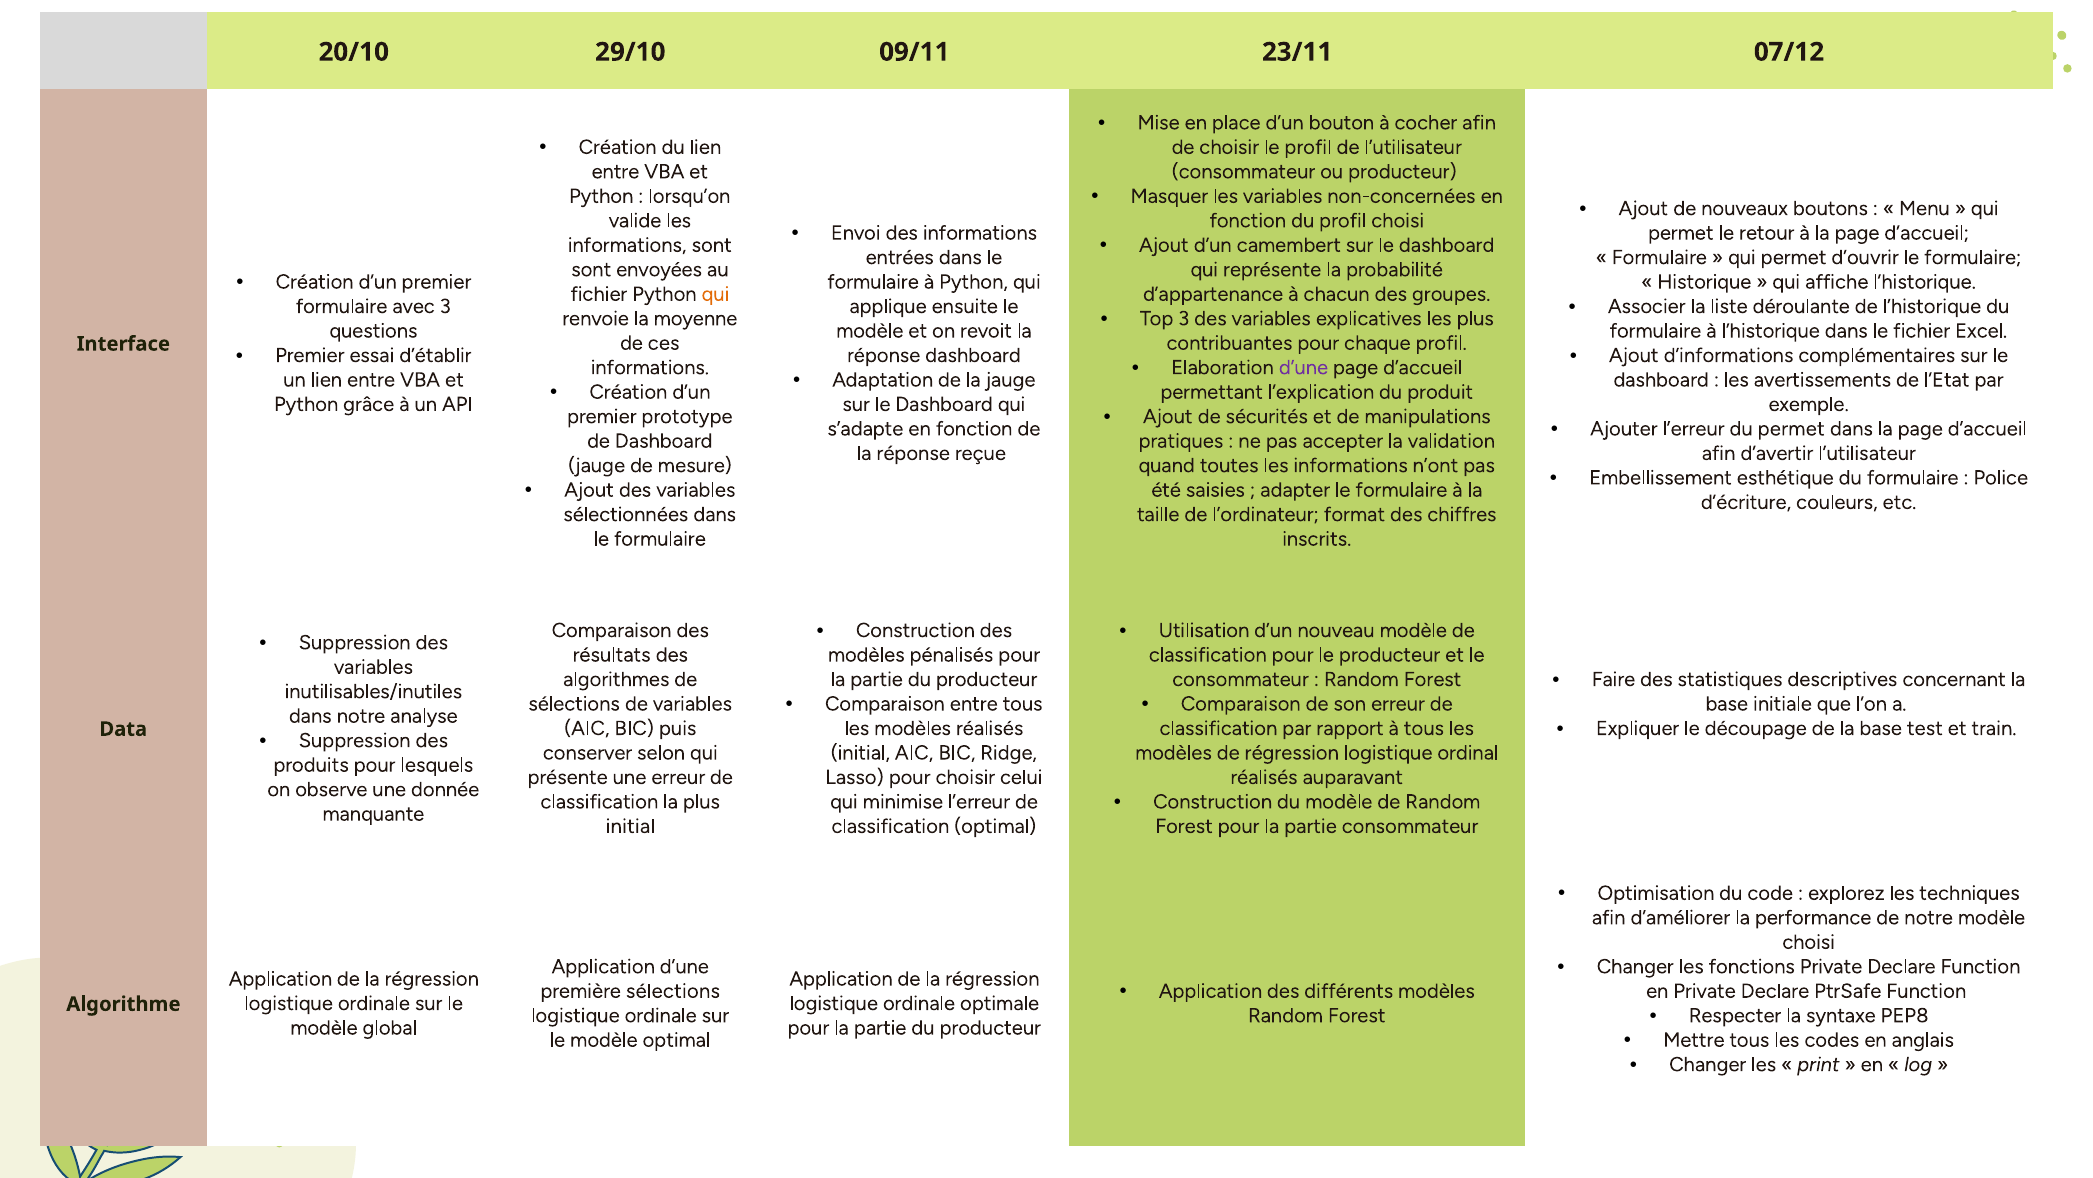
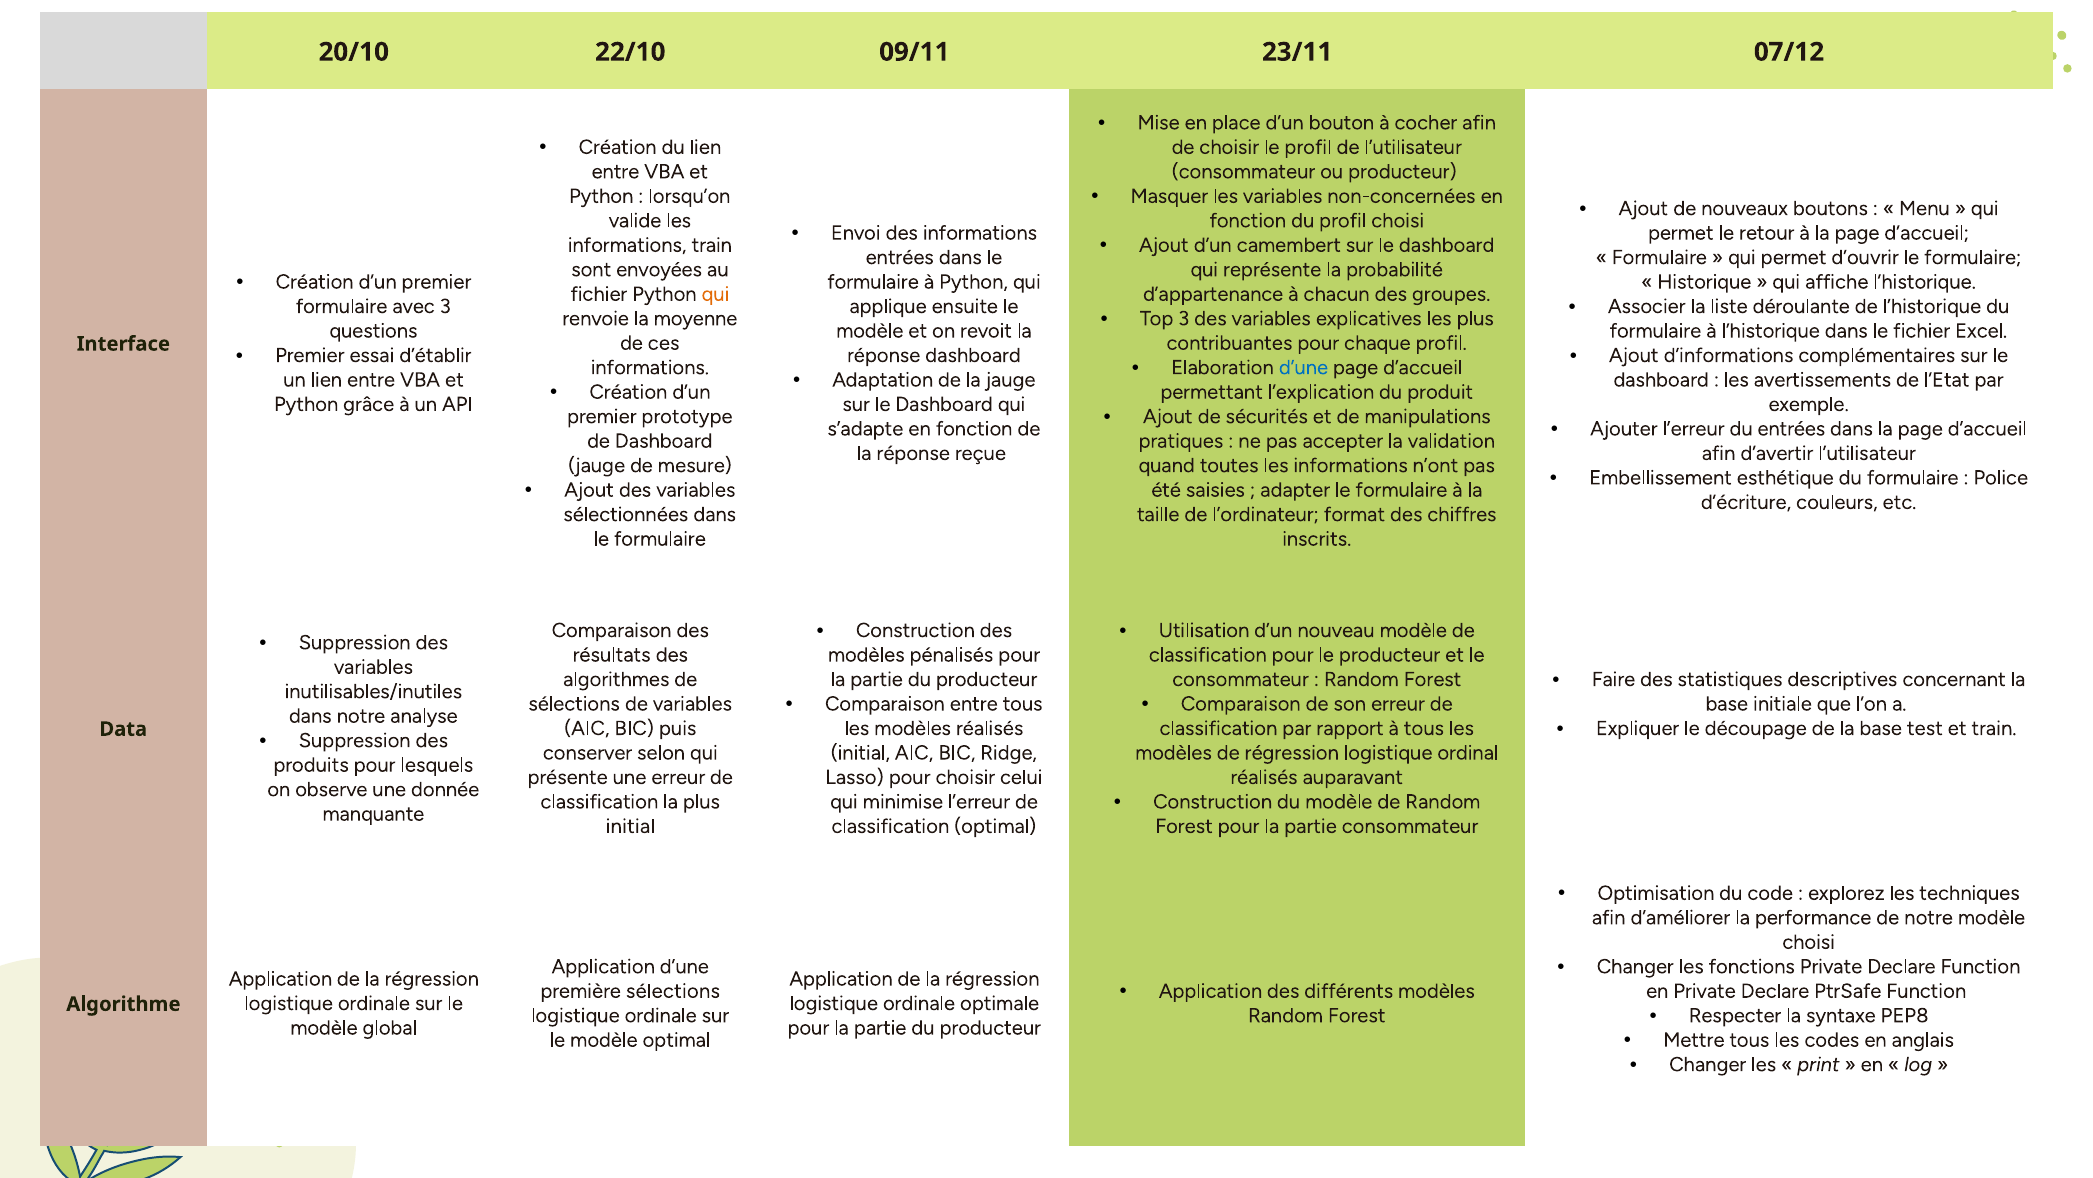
29/10: 29/10 -> 22/10 (630, 52)
informations sont: sont -> train (712, 245)
d’une colour: purple -> blue (1304, 367)
du permet: permet -> entrées (1791, 429)
